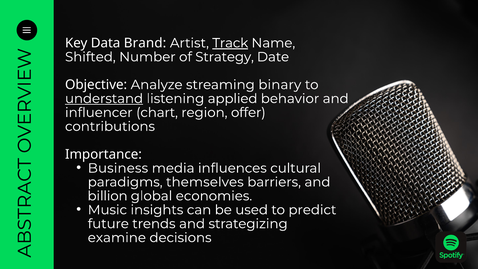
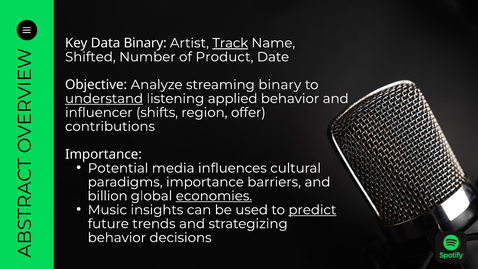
Data Brand: Brand -> Binary (145, 43)
Strategy: Strategy -> Product (224, 57)
chart: chart -> shifts (157, 112)
Business: Business -> Potential (118, 168)
paradigms themselves: themselves -> importance (205, 182)
economies underline: none -> present (214, 196)
predict underline: none -> present (312, 210)
examine: examine -> behavior (117, 238)
